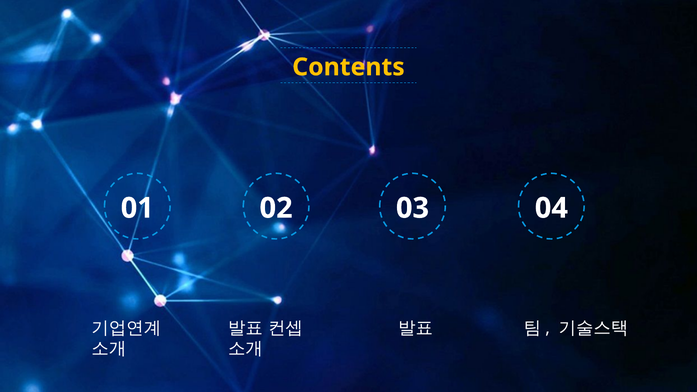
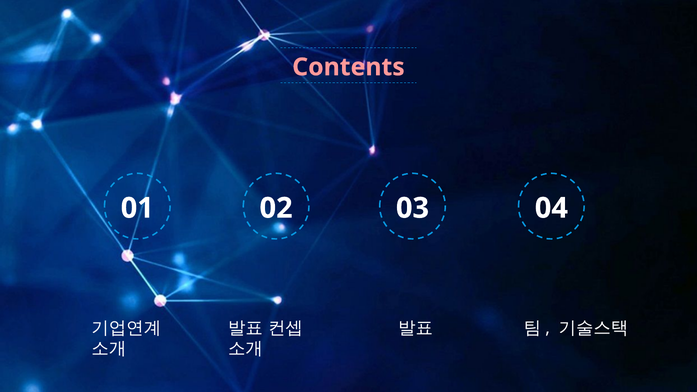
Contents colour: yellow -> pink (348, 67)
